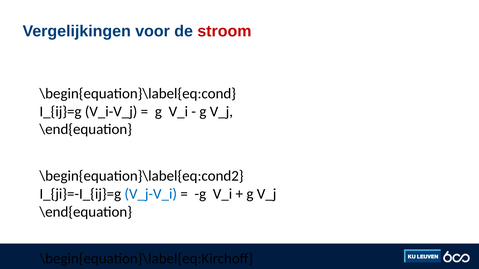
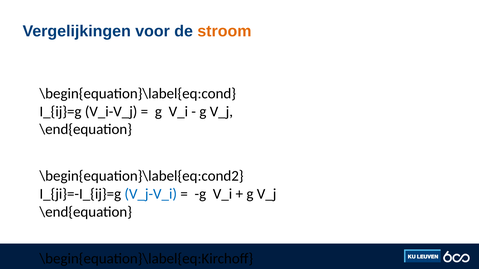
stroom colour: red -> orange (224, 31)
